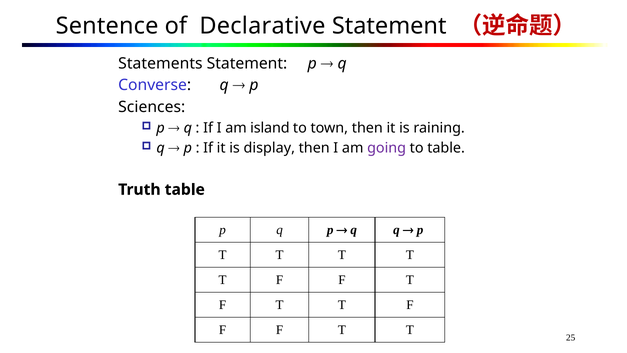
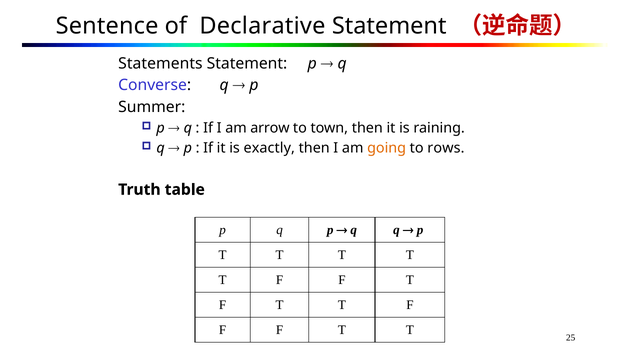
Sciences: Sciences -> Summer (152, 107)
island: island -> arrow (270, 128)
display: display -> exactly (269, 148)
going colour: purple -> orange (387, 148)
to table: table -> rows (446, 148)
